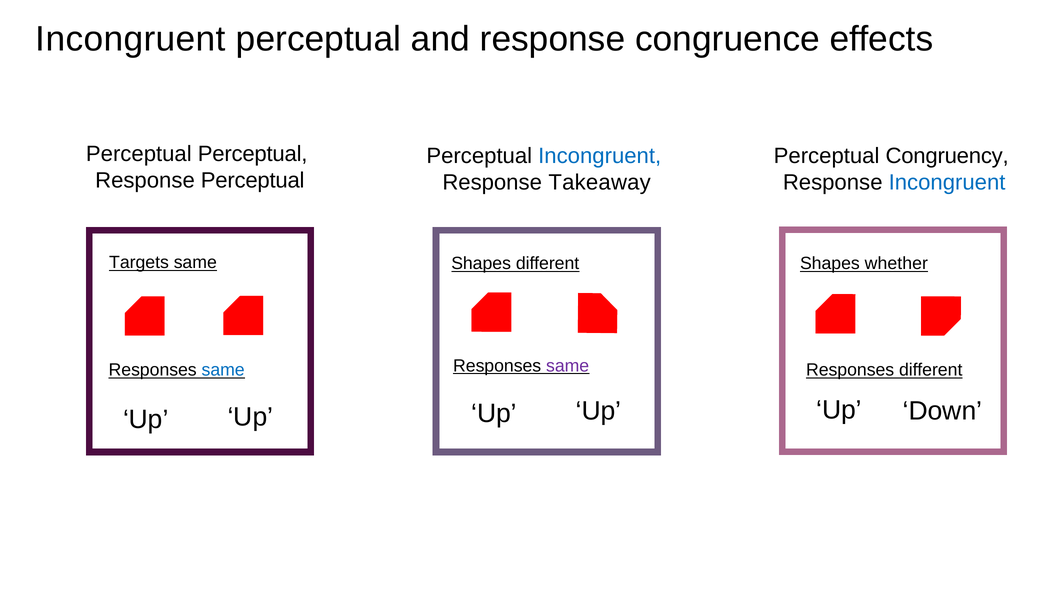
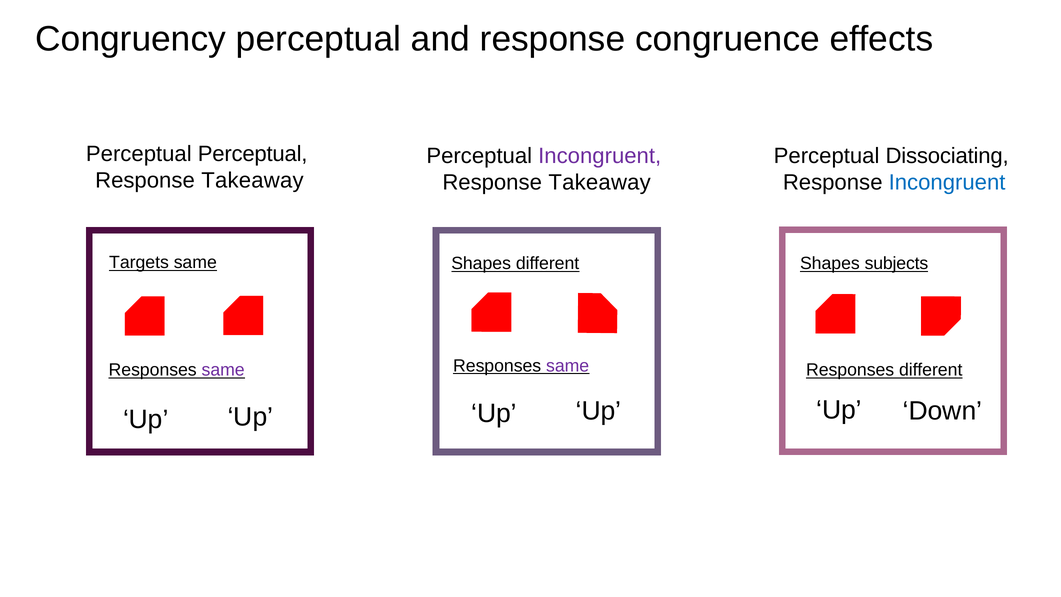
Incongruent: Incongruent -> Congruency (131, 39)
Incongruent colour: blue -> purple (600, 156)
Congruency: Congruency -> Dissociating (947, 156)
Perceptual: Perceptual -> Takeaway (252, 181)
whether: whether -> subjects (896, 264)
same colour: blue -> purple (223, 370)
